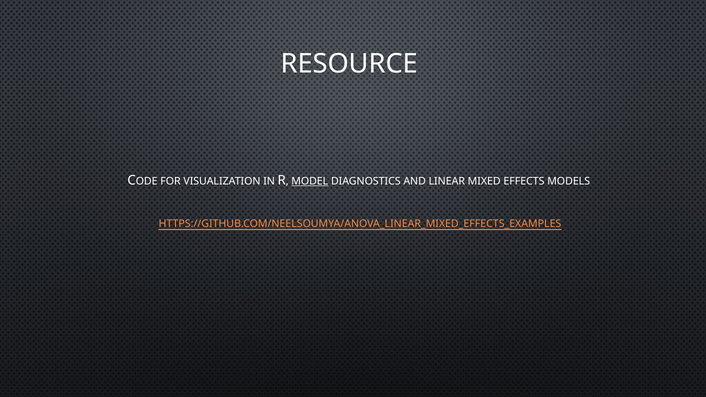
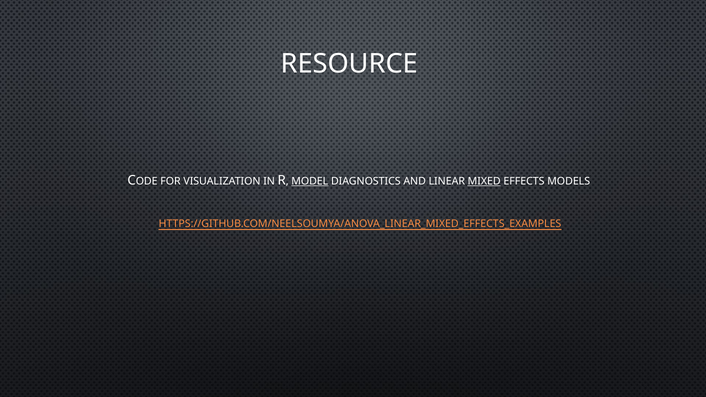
MIXED underline: none -> present (484, 181)
